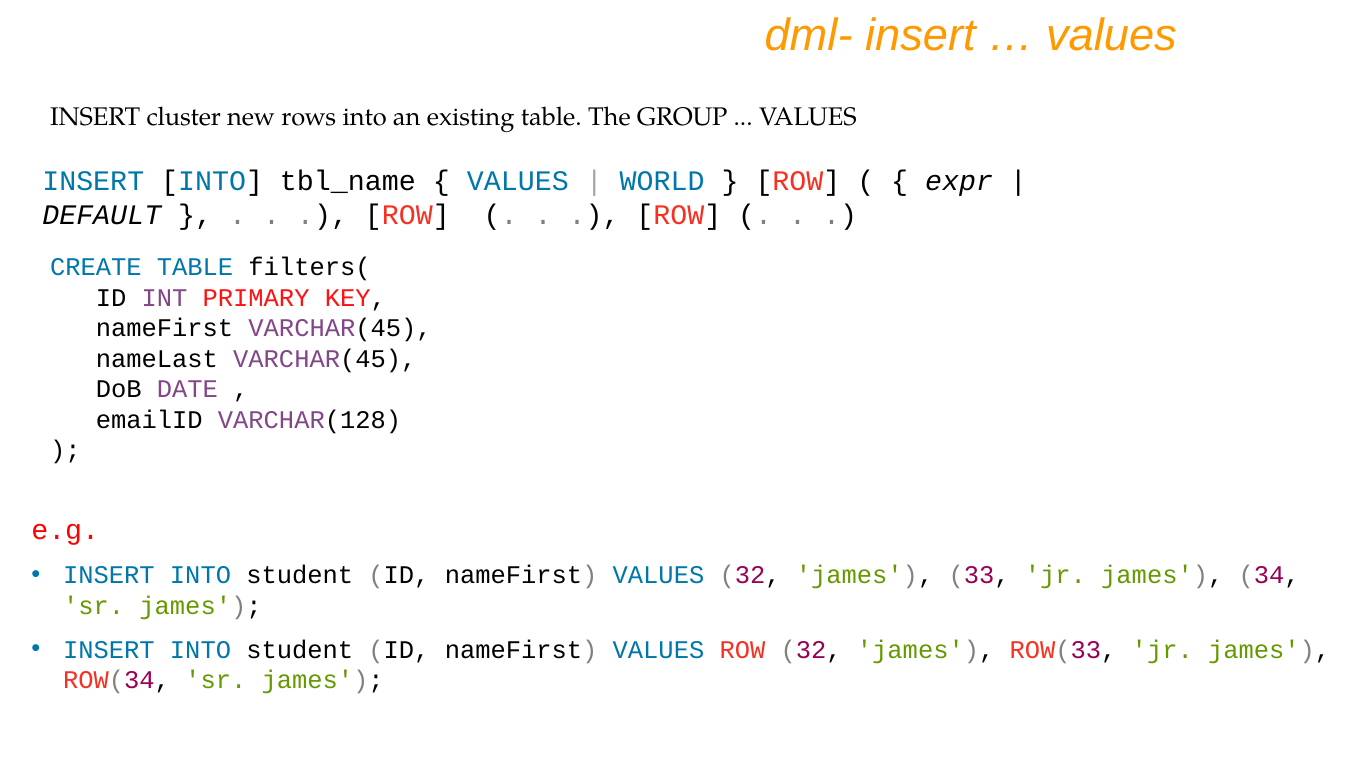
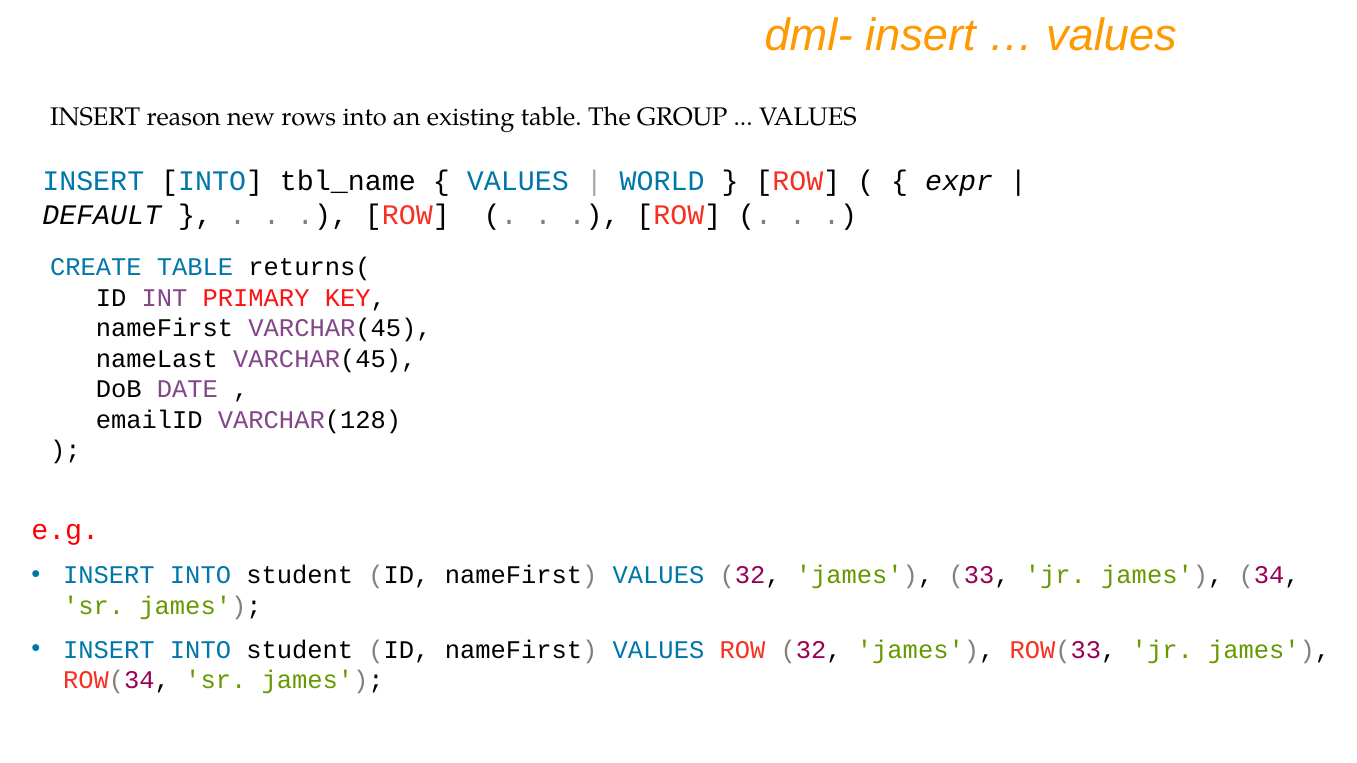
cluster: cluster -> reason (184, 117)
filters(: filters( -> returns( (310, 267)
